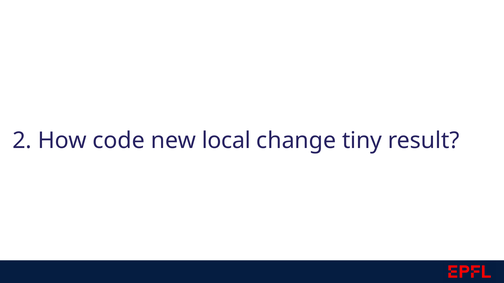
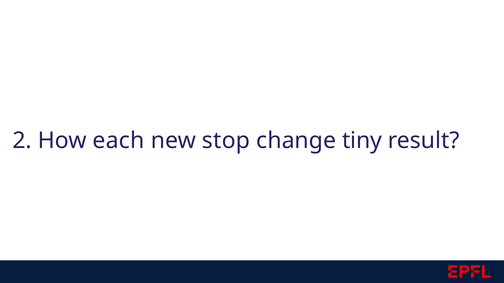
code: code -> each (119, 141)
local: local -> stop (226, 141)
